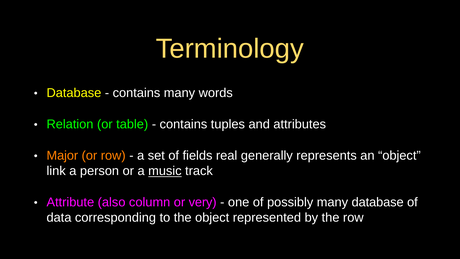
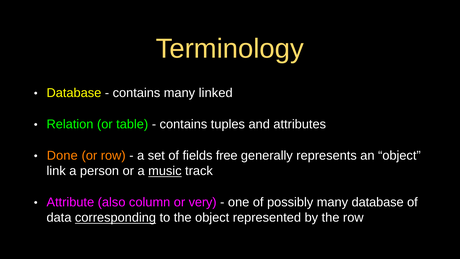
words: words -> linked (216, 93)
Major: Major -> Done (62, 156)
real: real -> free (227, 156)
corresponding underline: none -> present (115, 218)
